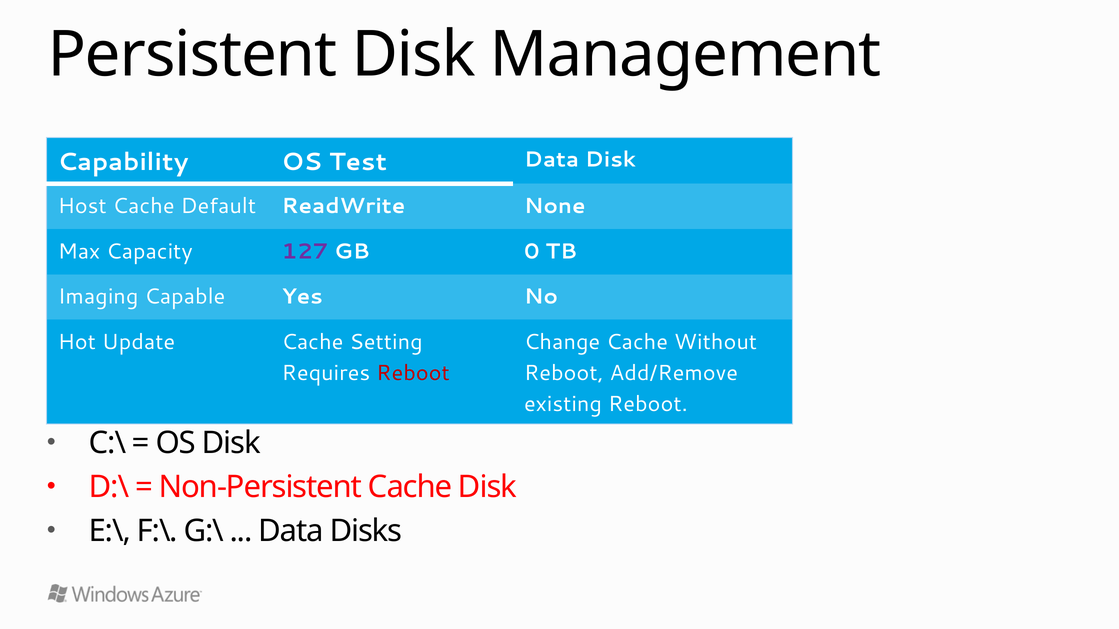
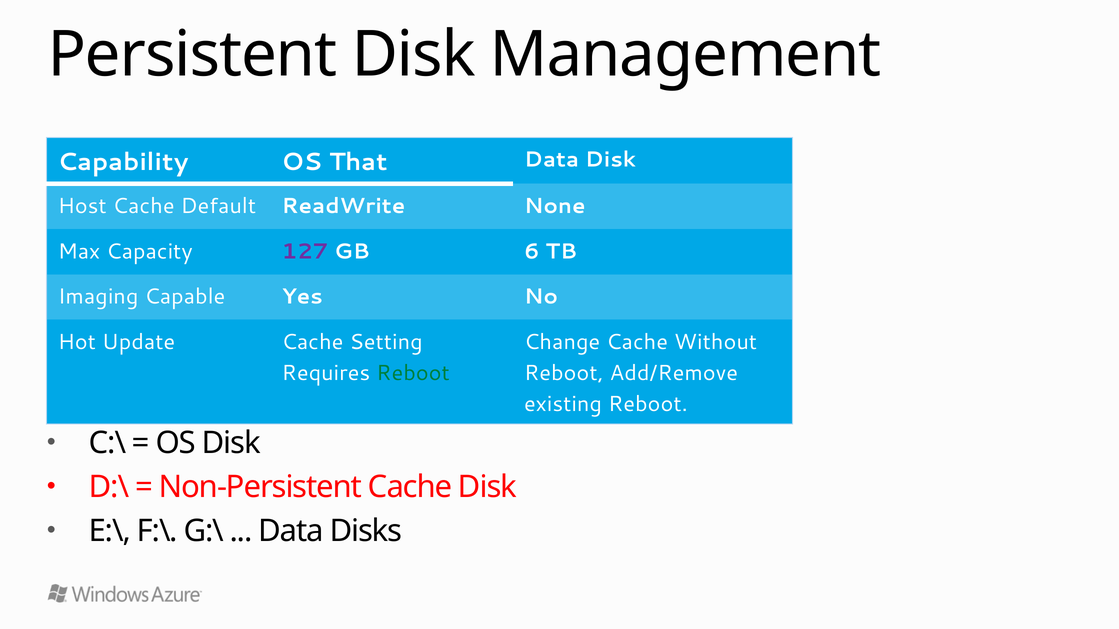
Test: Test -> That (358, 162)
0: 0 -> 6 (532, 252)
Reboot colour: red -> green (413, 373)
